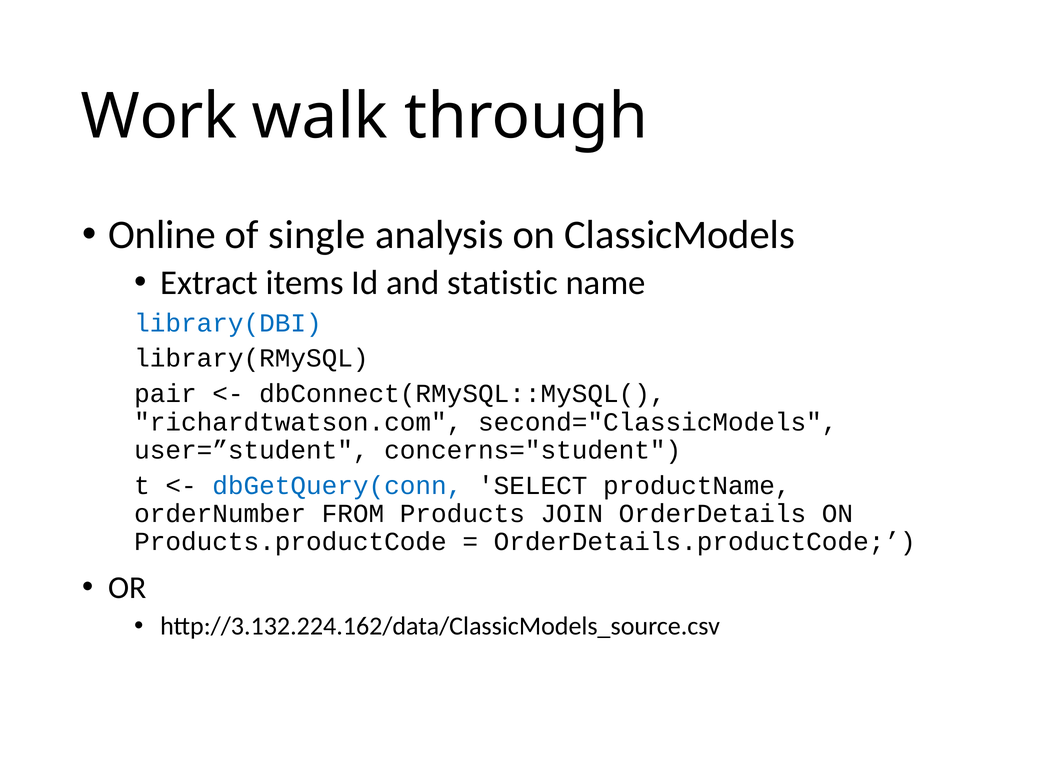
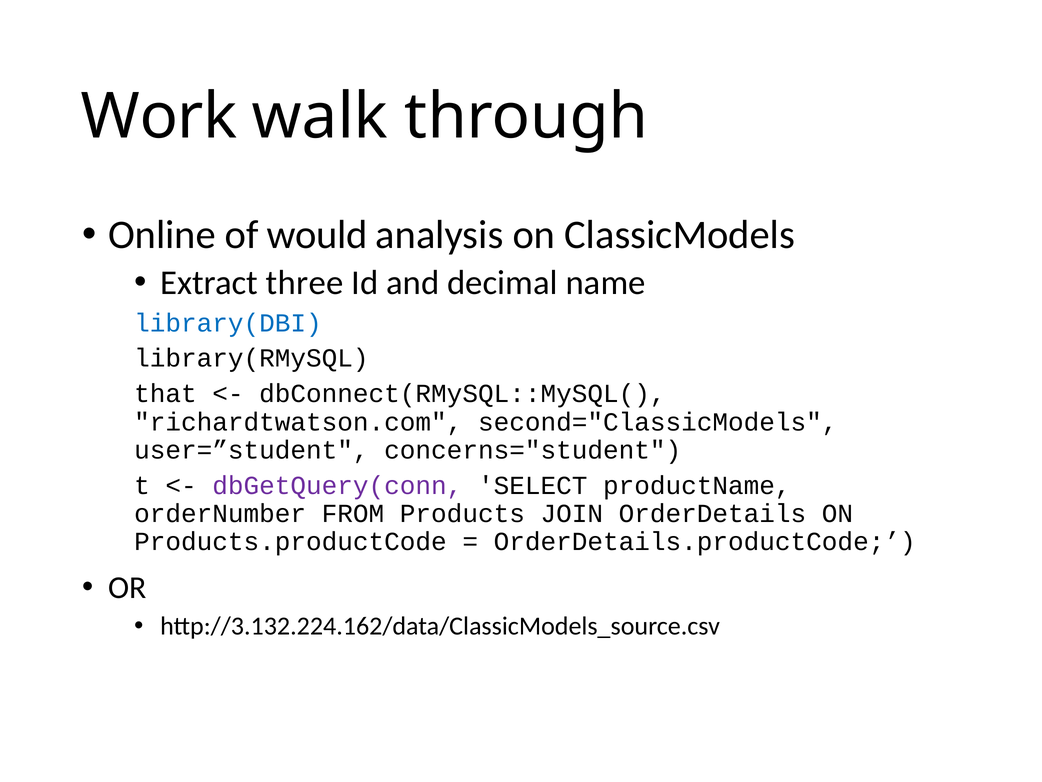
single: single -> would (317, 235)
items: items -> three (305, 283)
statistic: statistic -> decimal (502, 283)
pair: pair -> that (165, 394)
dbGetQuery(conn colour: blue -> purple (337, 485)
